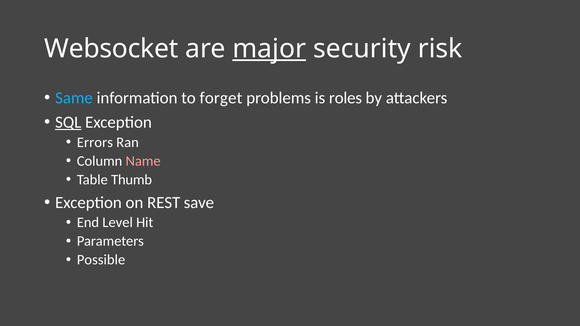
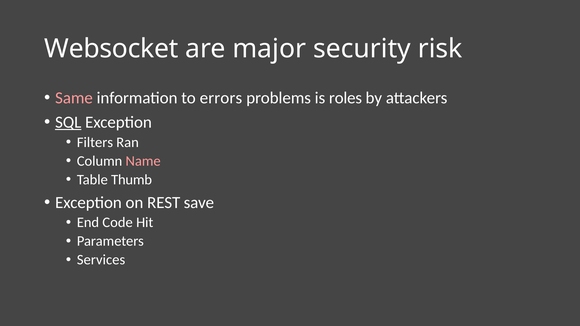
major underline: present -> none (269, 49)
Same colour: light blue -> pink (74, 98)
forget: forget -> errors (221, 98)
Errors: Errors -> Filters (95, 142)
Level: Level -> Code (118, 223)
Possible: Possible -> Services (101, 260)
